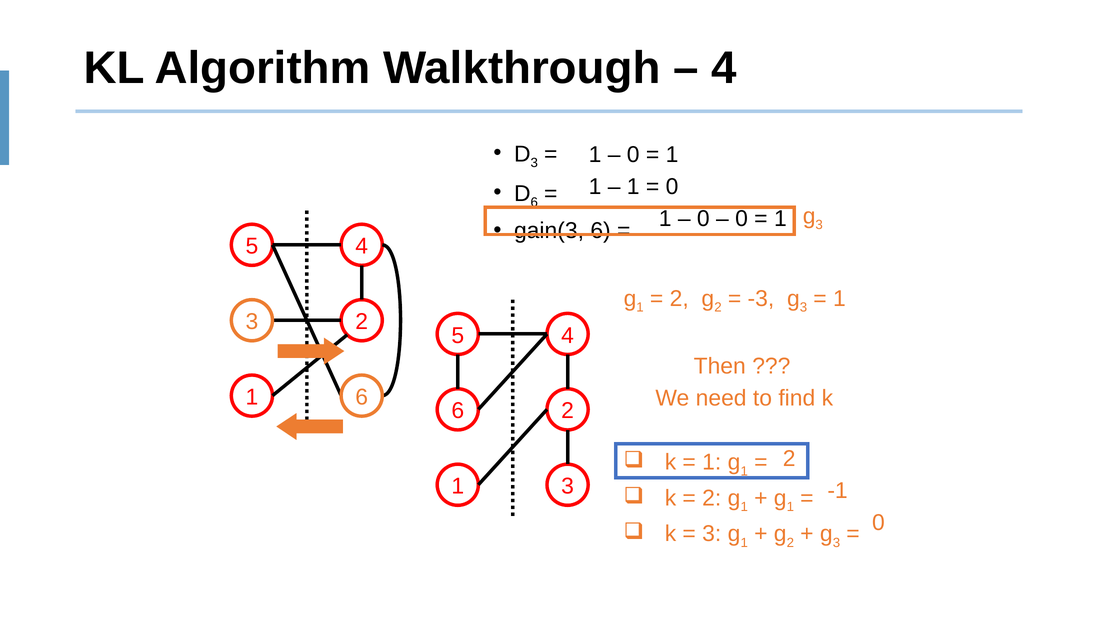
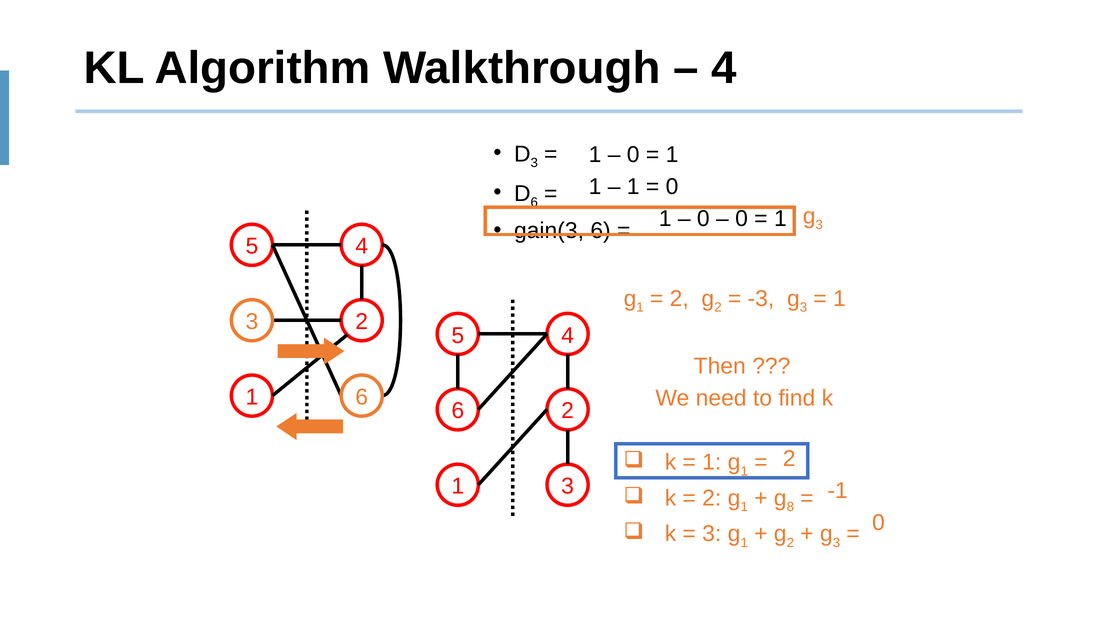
1: 1 -> 8 (790, 507)
